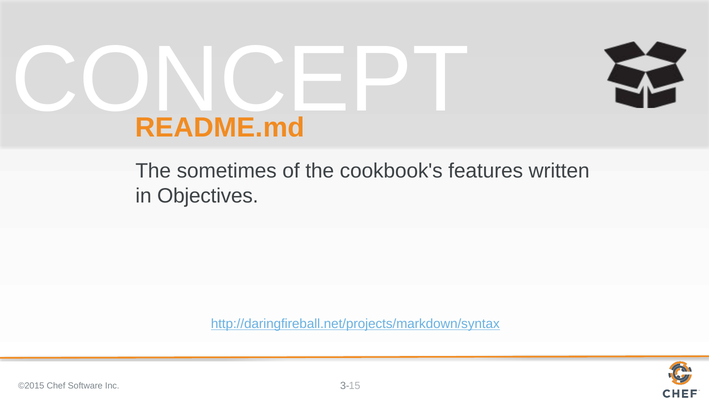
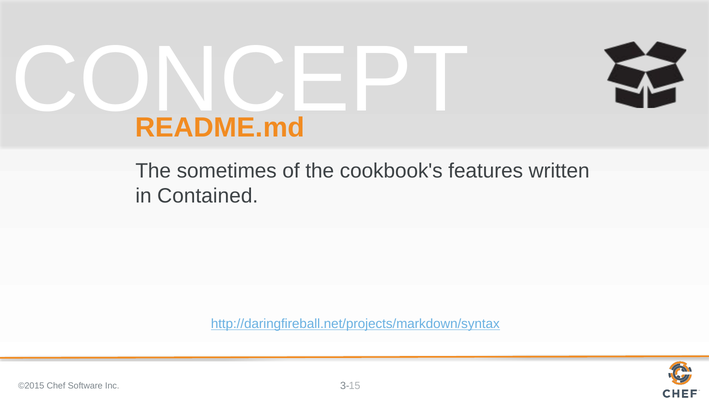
Objectives: Objectives -> Contained (208, 196)
